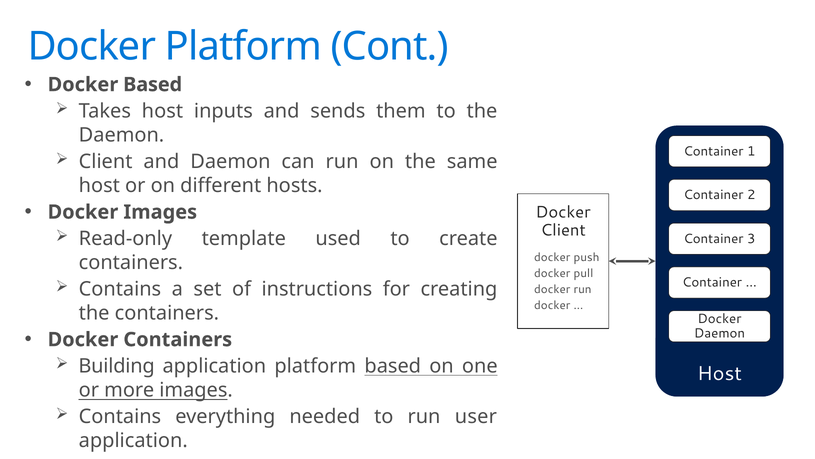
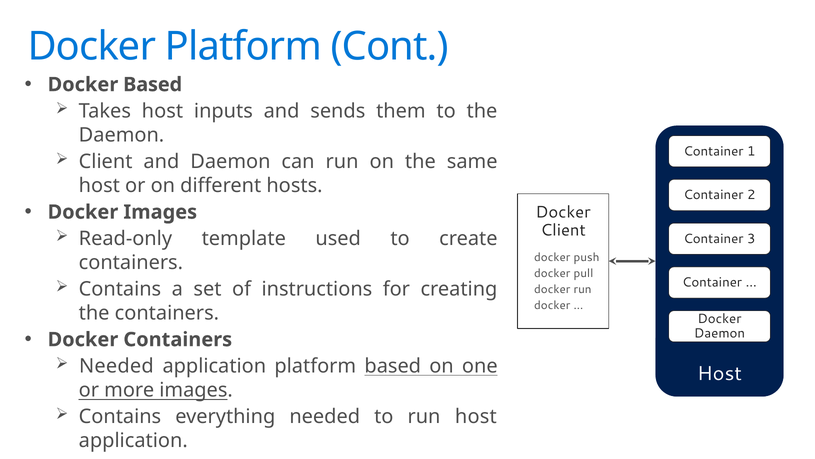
Building: Building -> Needed (116, 366)
run user: user -> host (476, 416)
